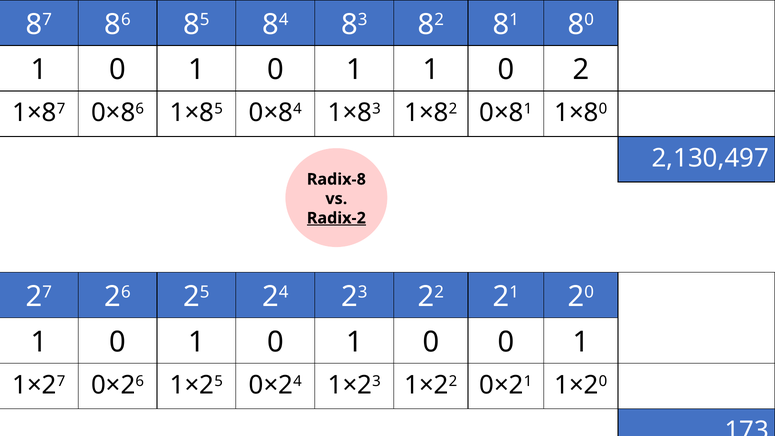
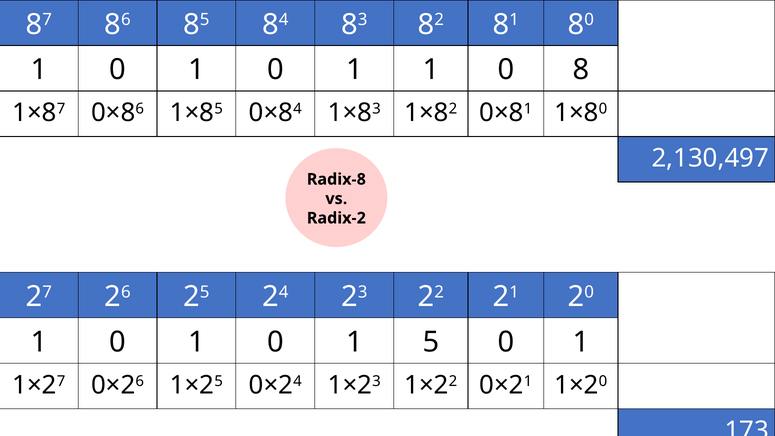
2: 2 -> 8 (581, 70)
Radix-2 underline: present -> none (336, 218)
0: 0 -> 5 (431, 342)
